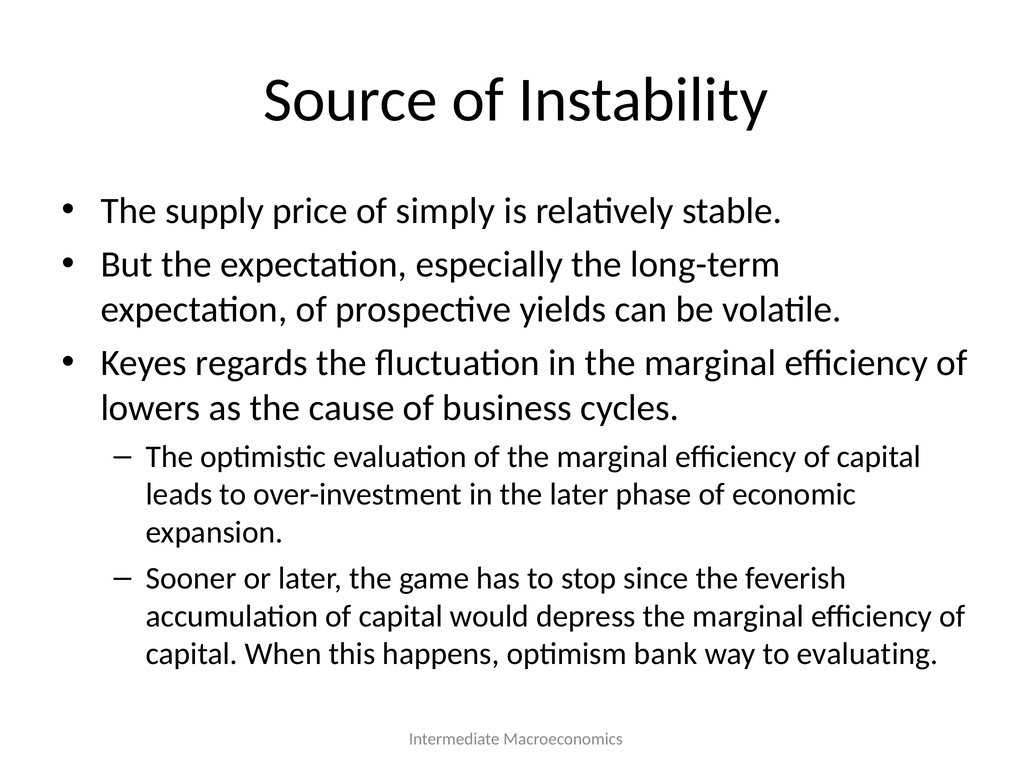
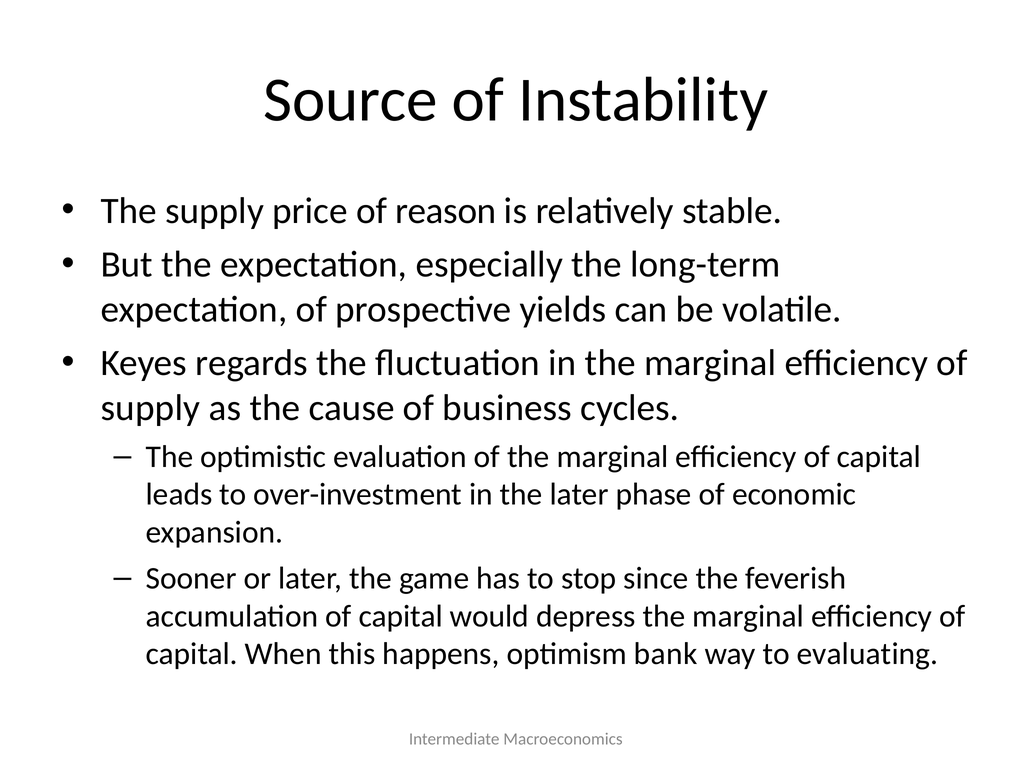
simply: simply -> reason (446, 211)
lowers: lowers -> supply (150, 408)
